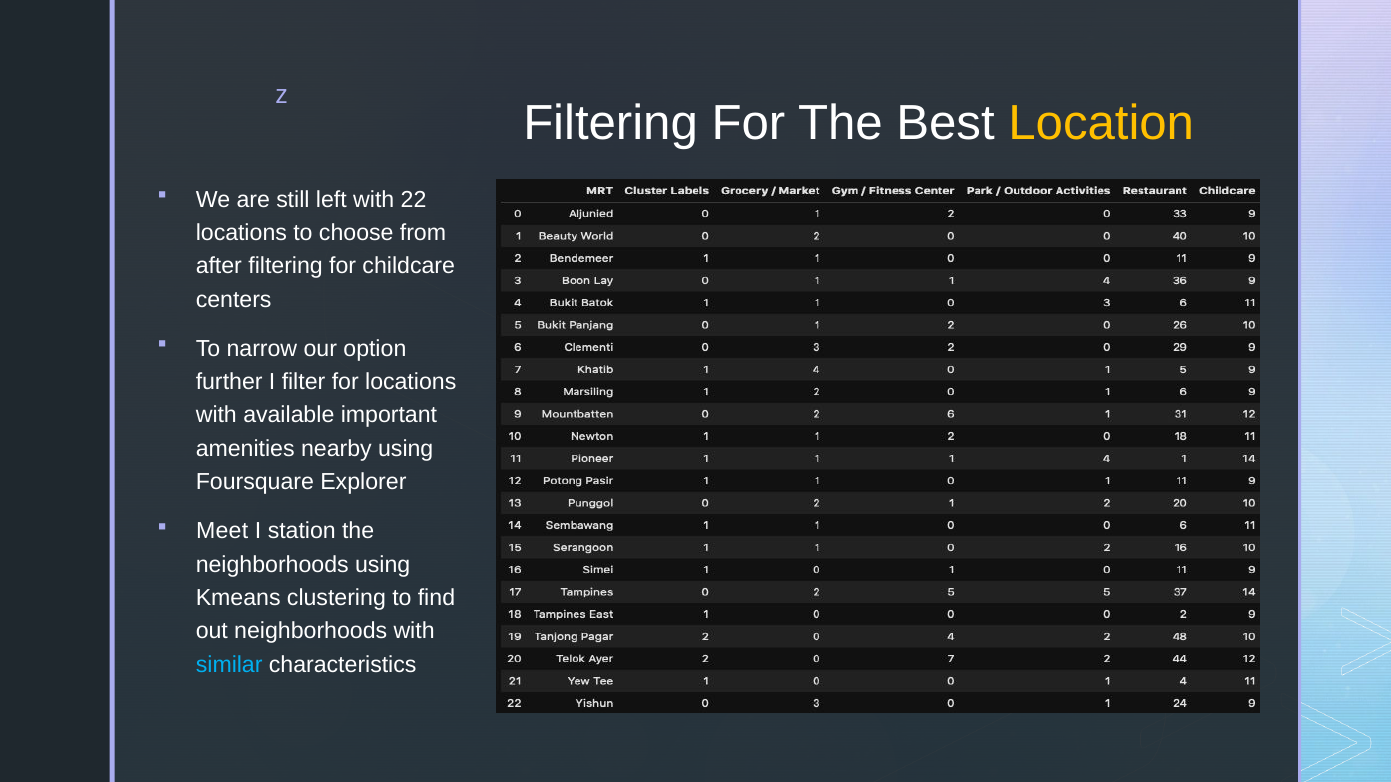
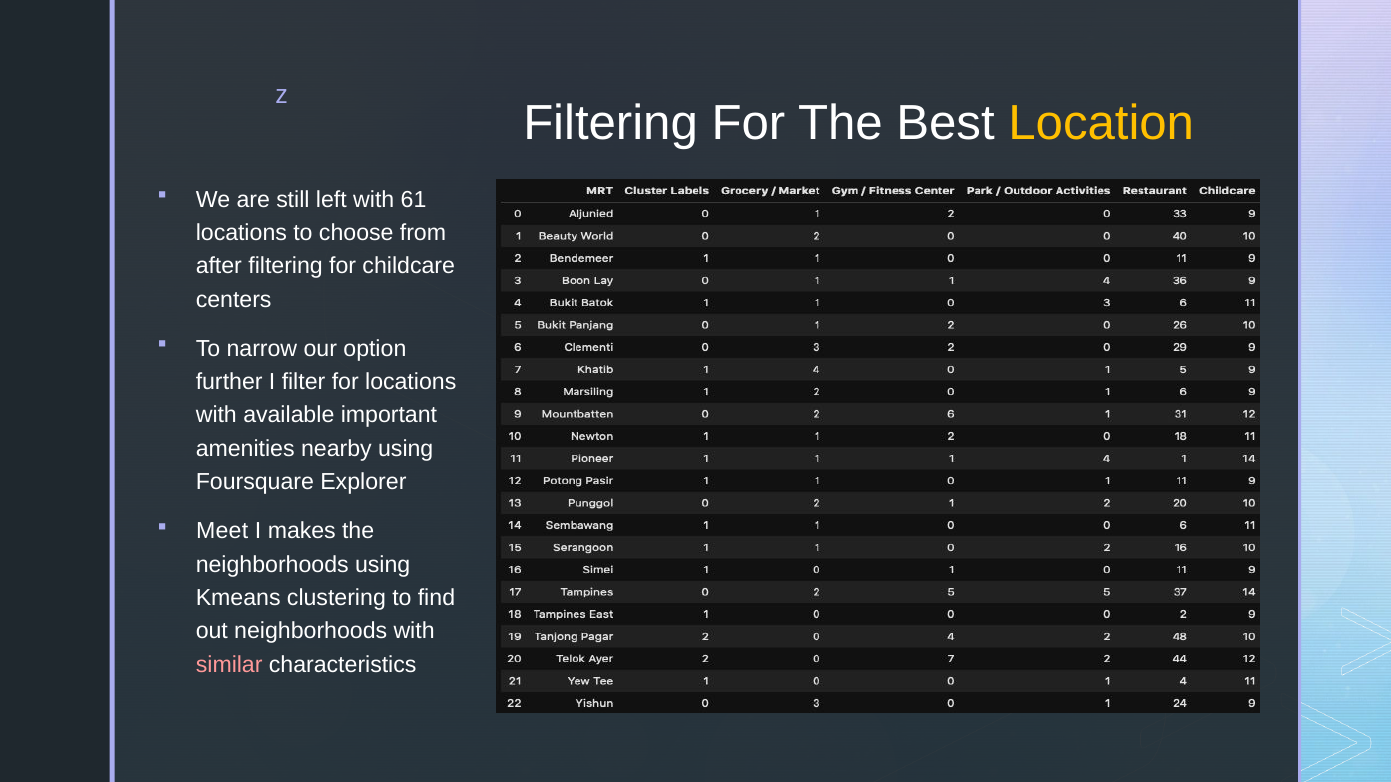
22: 22 -> 61 (414, 199)
station: station -> makes (302, 532)
similar colour: light blue -> pink (229, 665)
